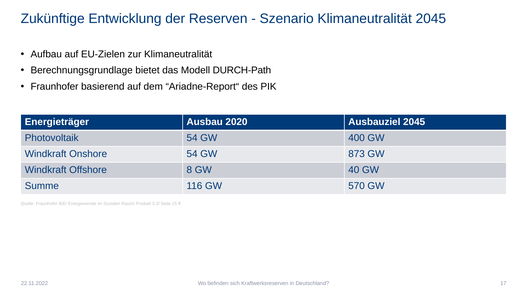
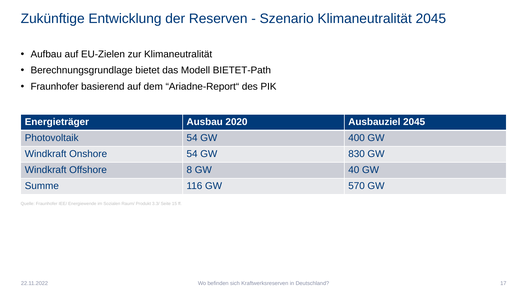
DURCH-Path: DURCH-Path -> BIETET-Path (242, 70)
873: 873 -> 830 (357, 154)
